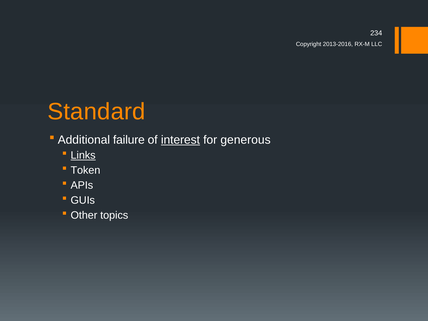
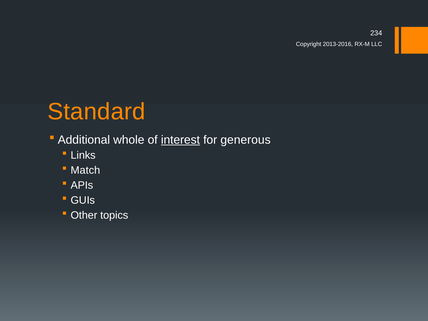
failure: failure -> whole (129, 140)
Links underline: present -> none (83, 155)
Token: Token -> Match (85, 170)
